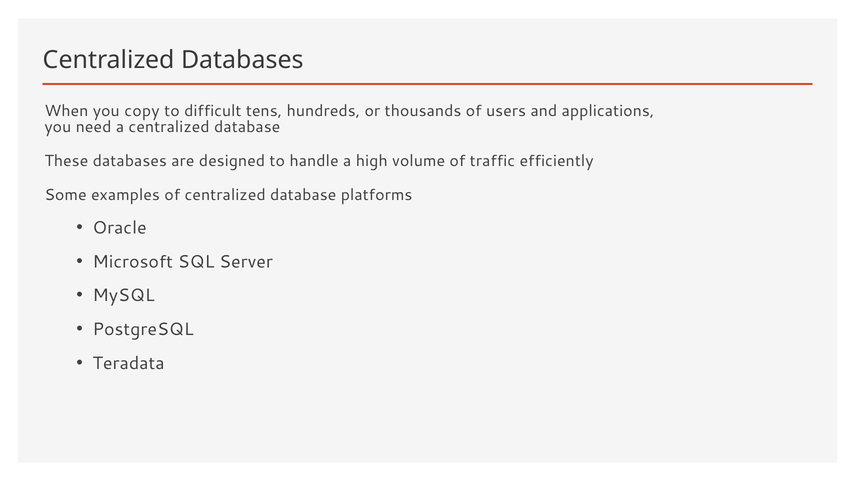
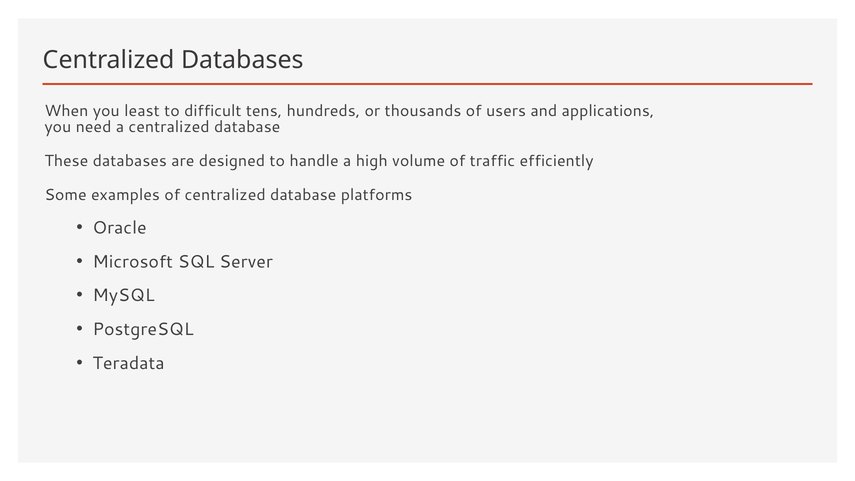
copy: copy -> least (142, 111)
